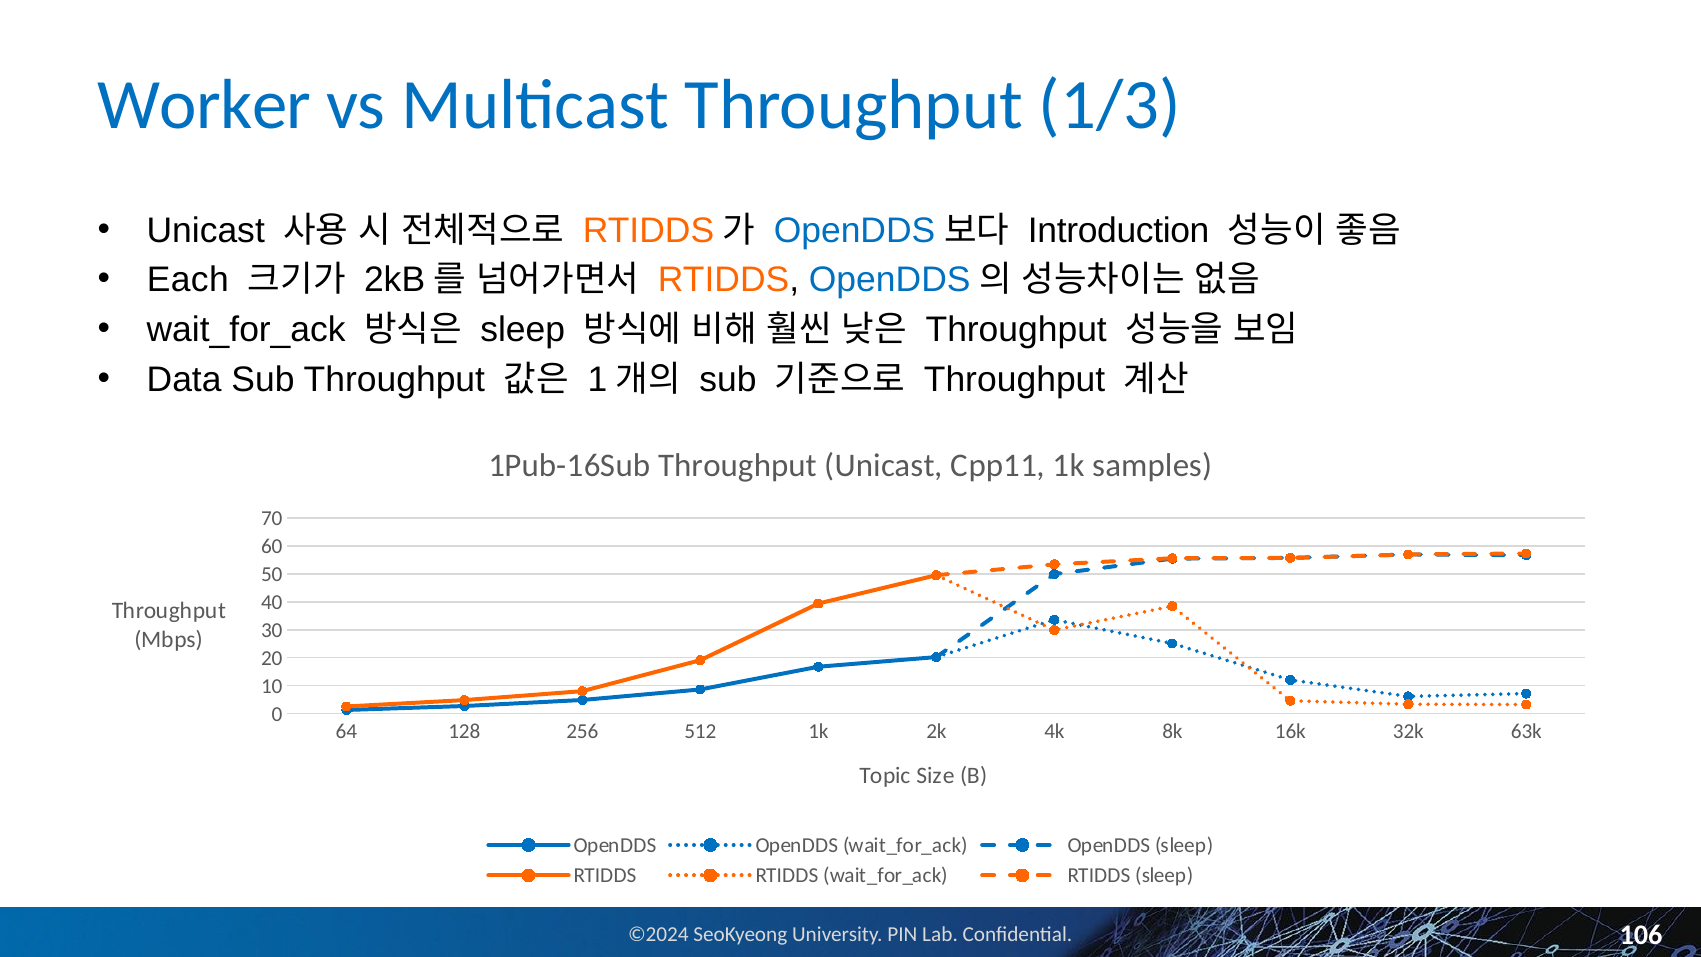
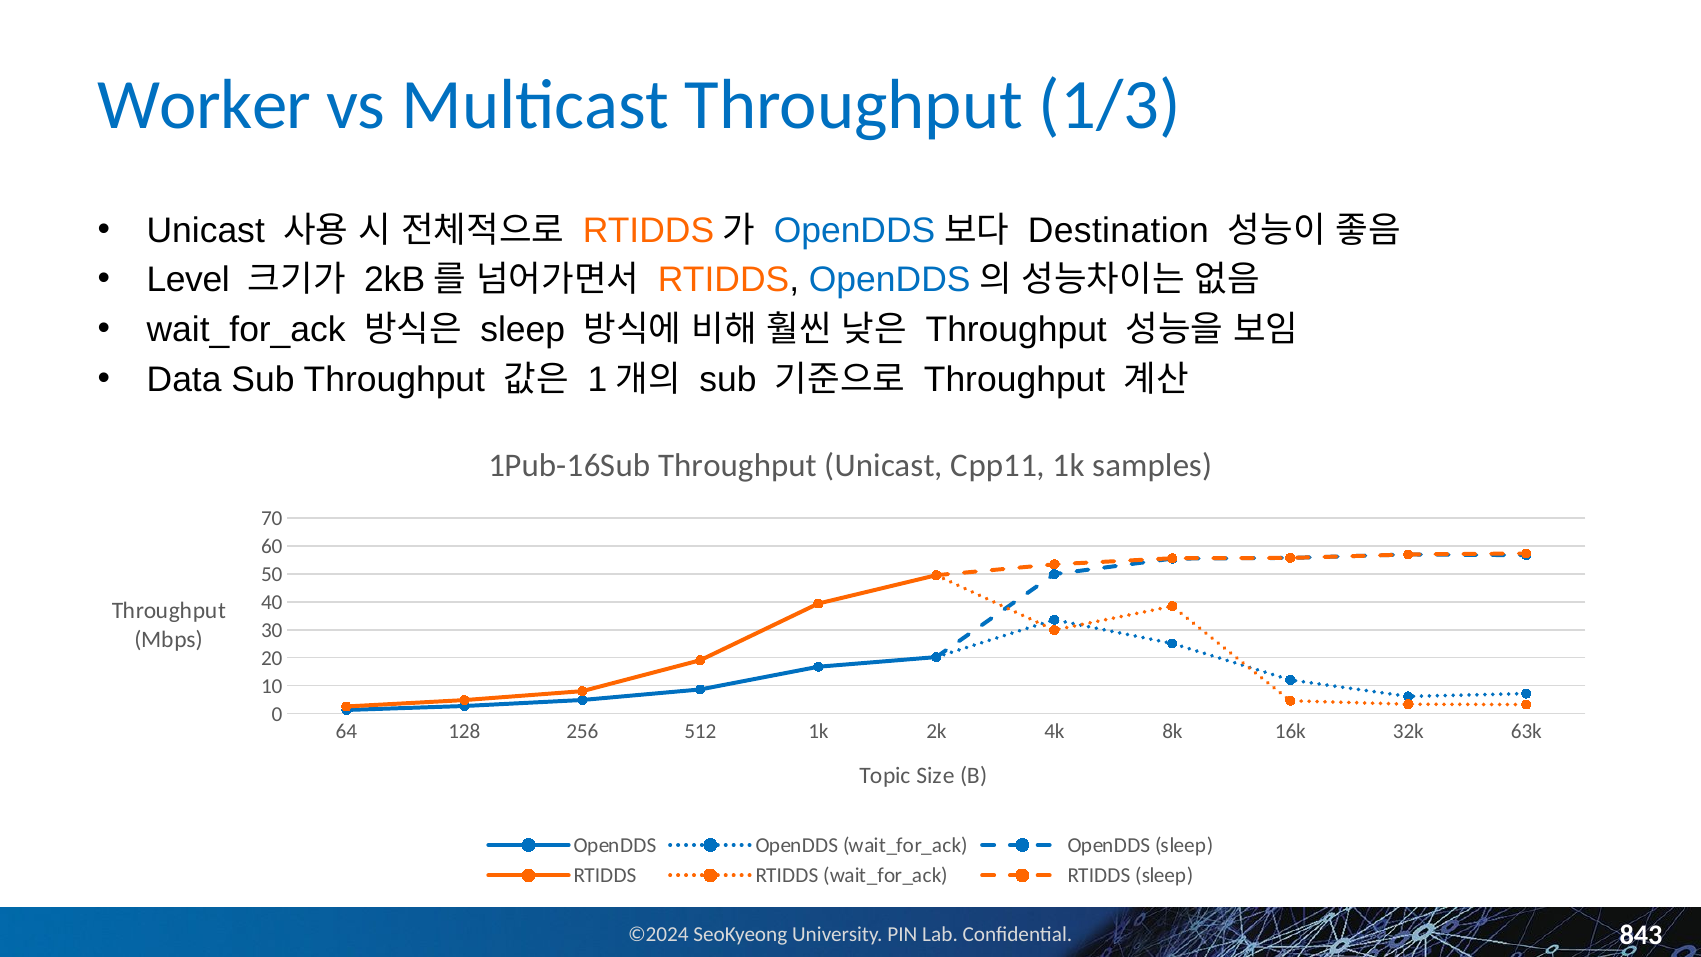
Introduction: Introduction -> Destination (1118, 230)
Each: Each -> Level (188, 280)
106: 106 -> 843 (1641, 935)
